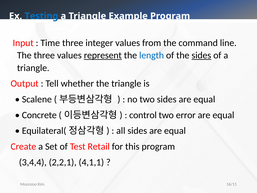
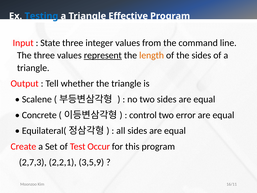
Example: Example -> Effective (128, 16)
Time: Time -> State (50, 43)
length colour: blue -> orange (152, 55)
sides underline: present -> none (201, 55)
Retail: Retail -> Occur (99, 146)
3,4,4: 3,4,4 -> 2,7,3 (33, 162)
4,1,1: 4,1,1 -> 3,5,9 (91, 162)
